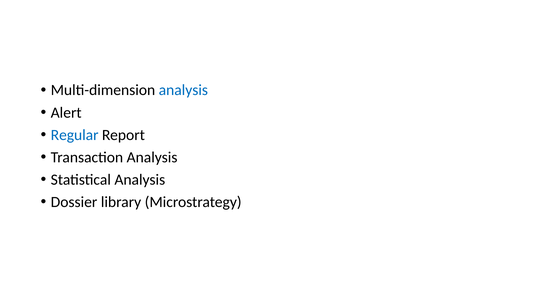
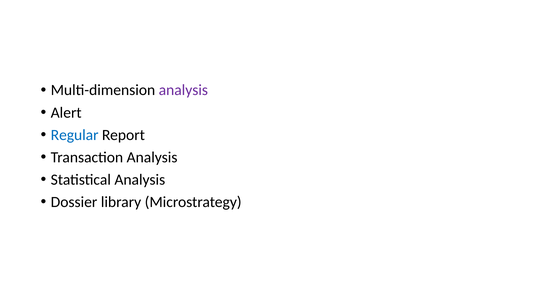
analysis colour: blue -> purple (183, 90)
